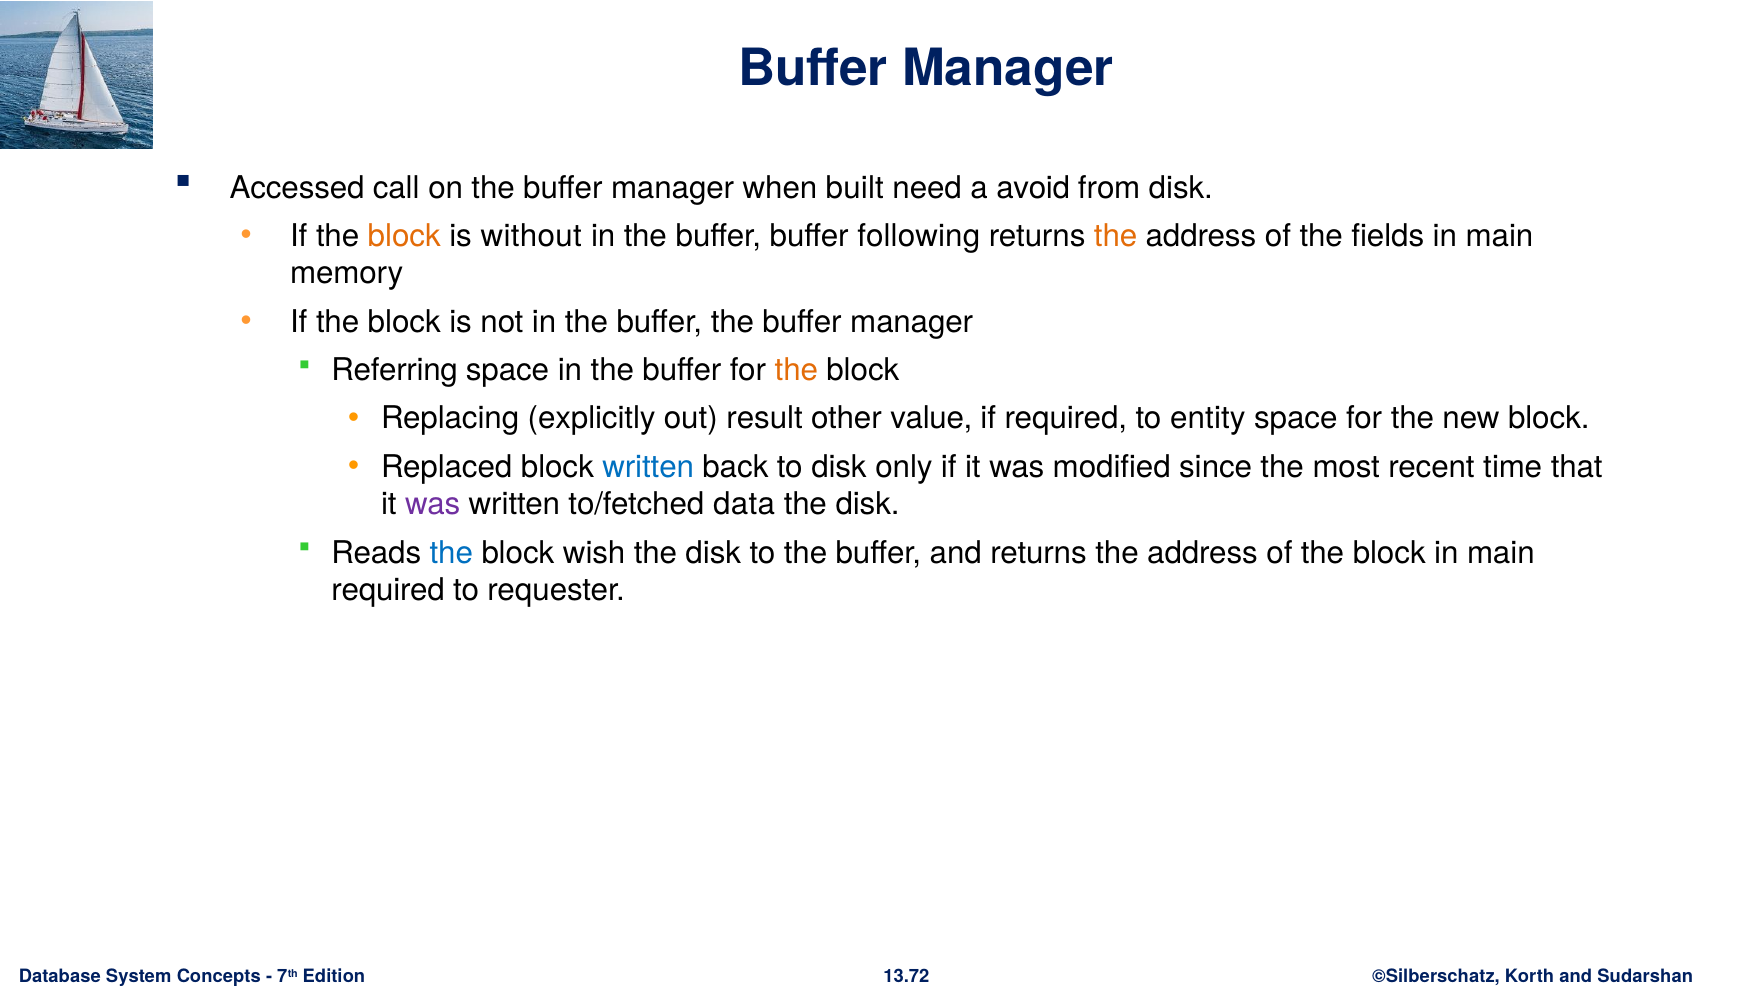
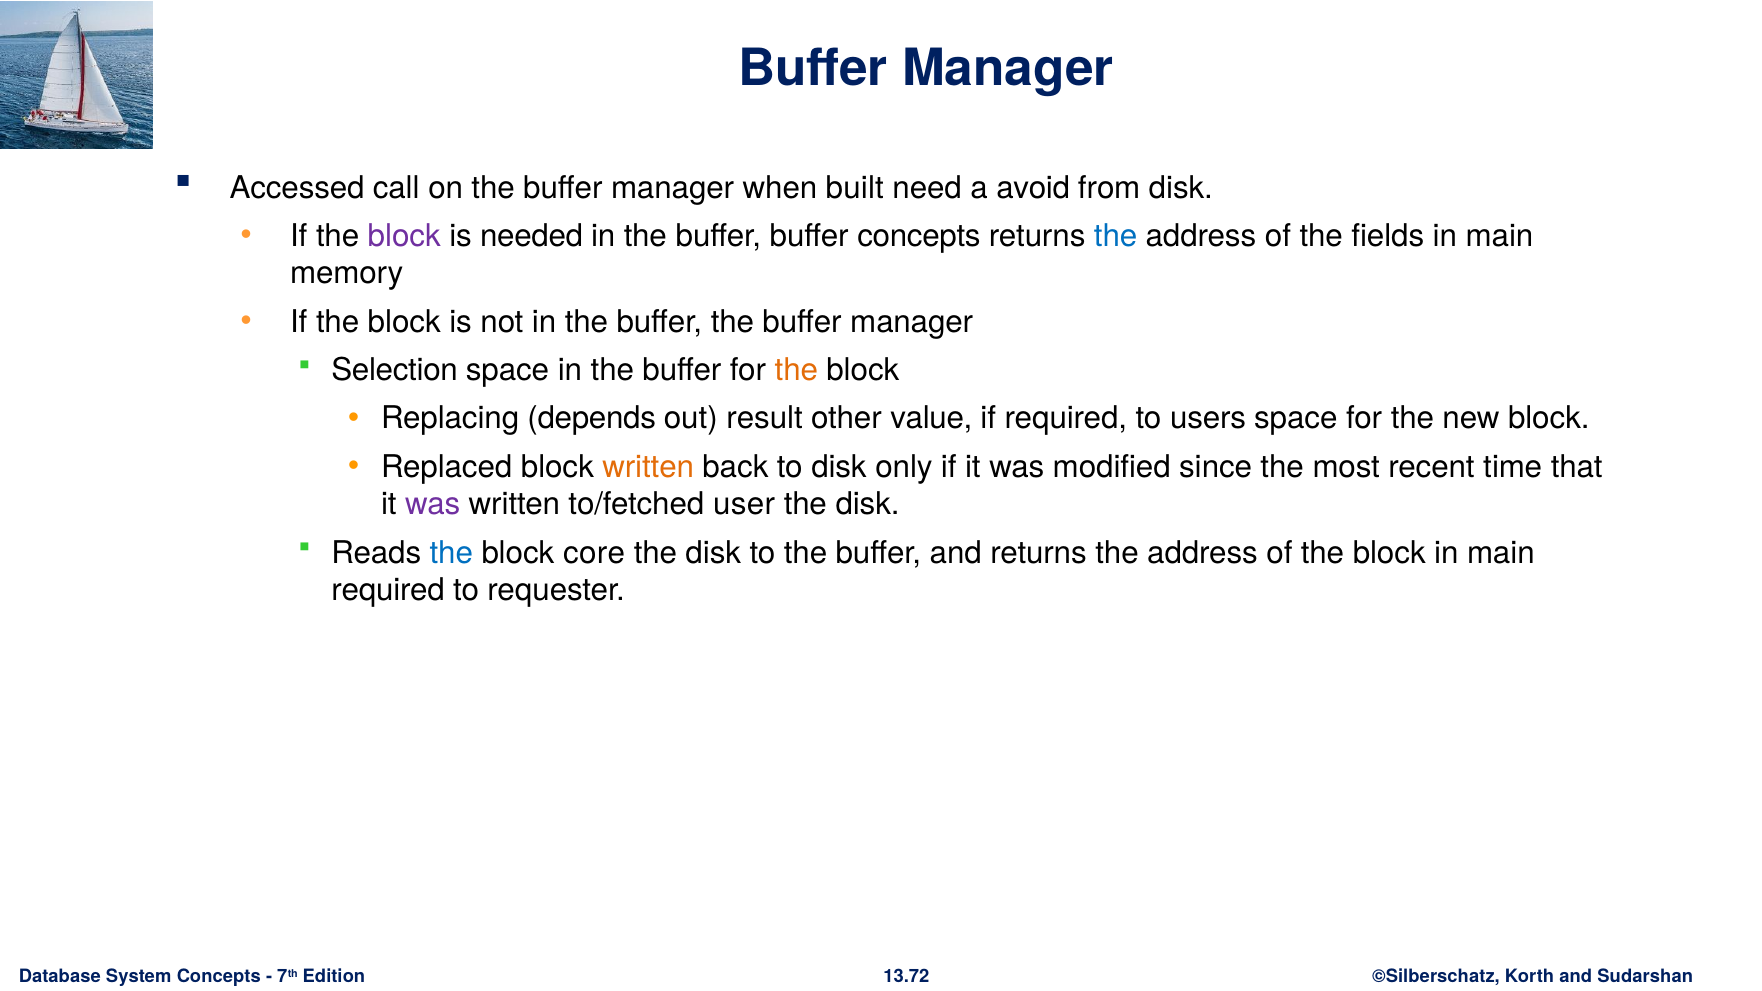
block colour: orange -> purple (404, 236)
without: without -> needed (532, 236)
buffer following: following -> concepts (919, 236)
the colour: orange -> blue (1116, 236)
Referring: Referring -> Selection (395, 370)
explicitly: explicitly -> depends (592, 419)
entity: entity -> users (1208, 419)
written colour: blue -> orange (648, 467)
data: data -> user (744, 504)
wish: wish -> core (594, 553)
